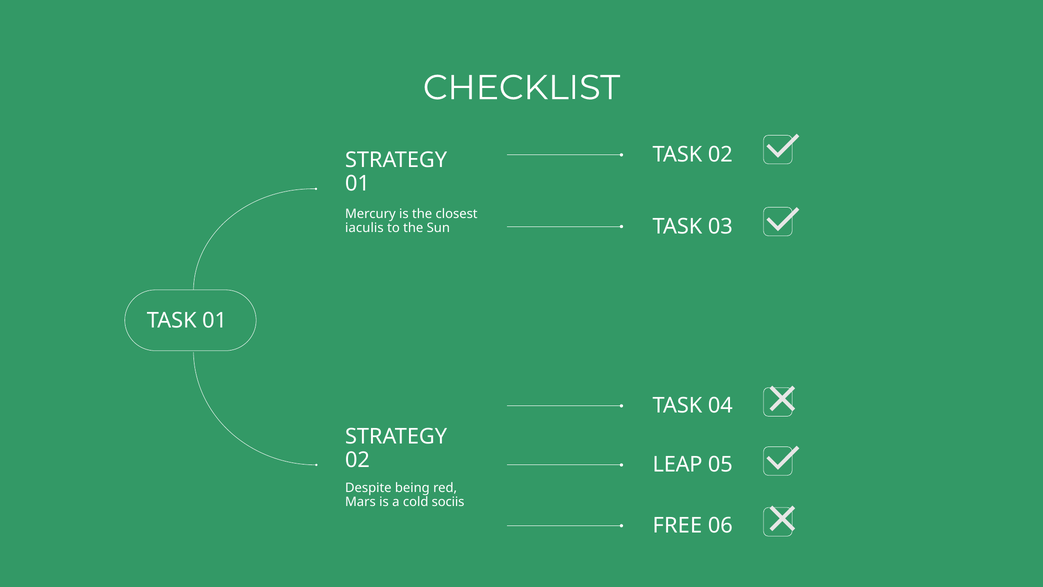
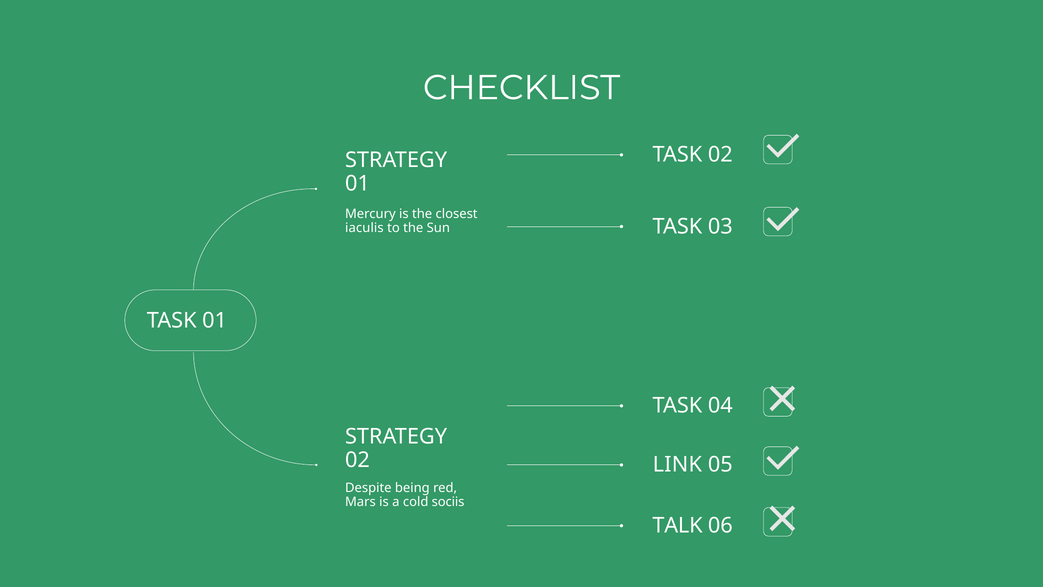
LEAP: LEAP -> LINK (677, 465)
FREE: FREE -> TALK (678, 525)
